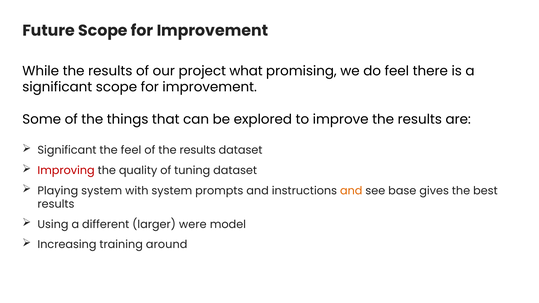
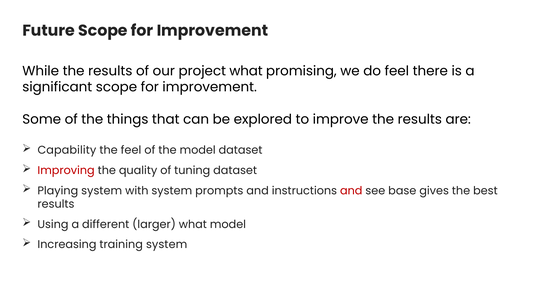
Significant: Significant -> Capability (67, 150)
of the results: results -> model (198, 150)
and colour: orange -> red (351, 191)
larger were: were -> what (193, 224)
training around: around -> system (167, 245)
